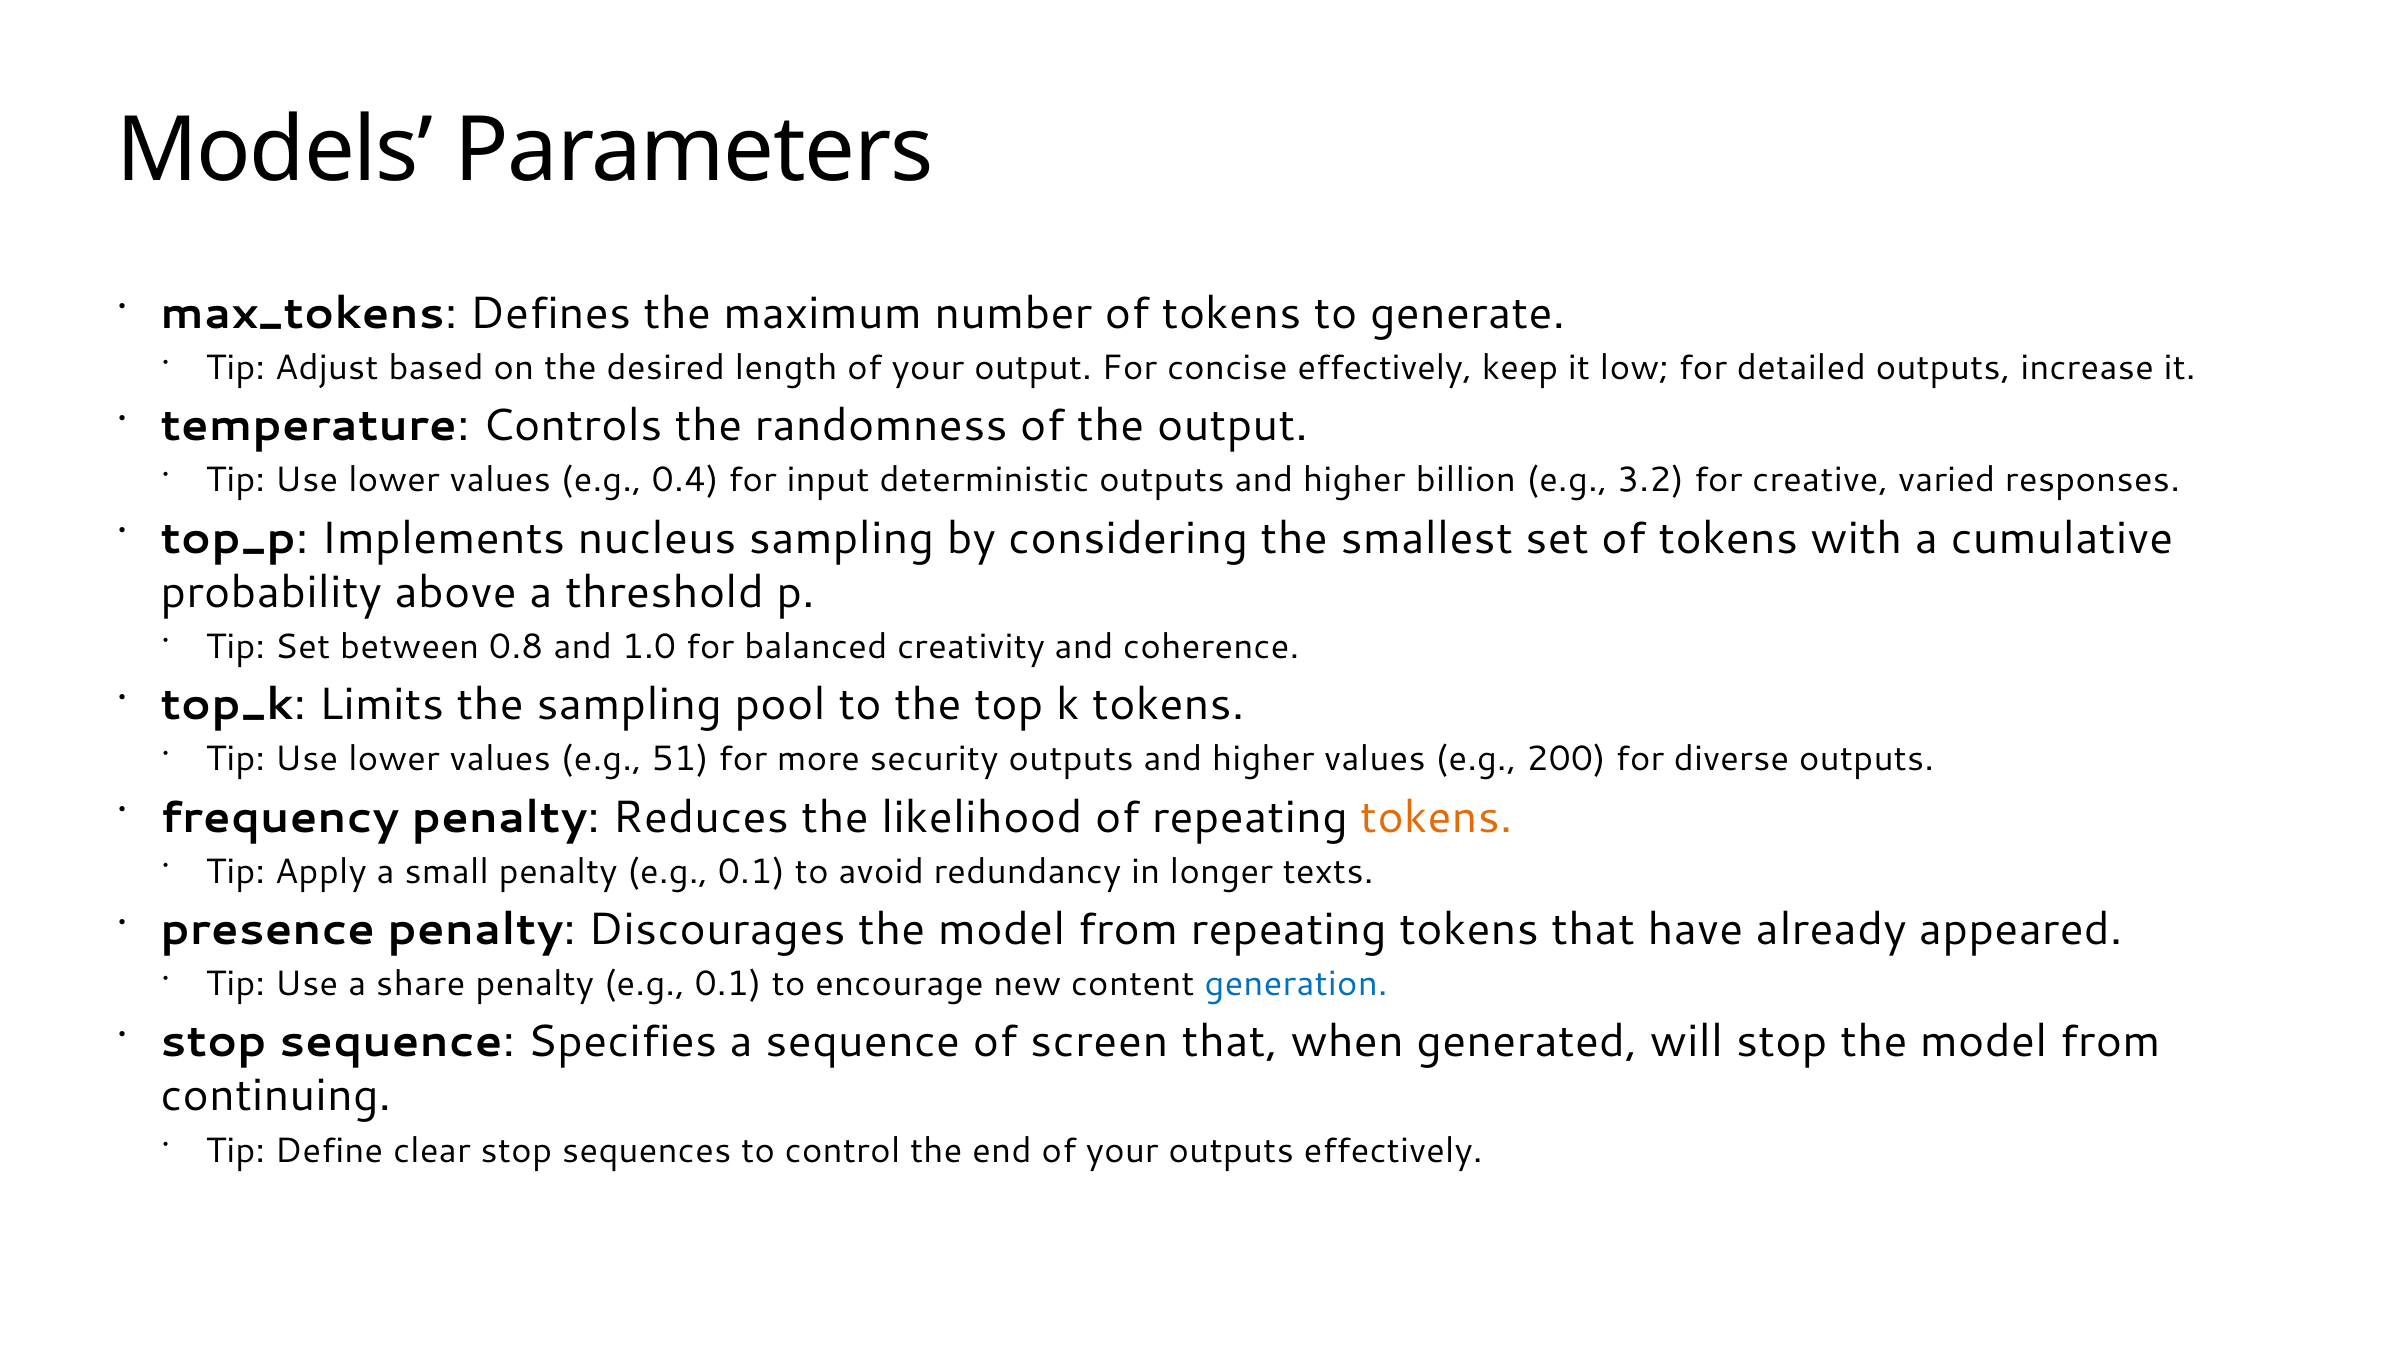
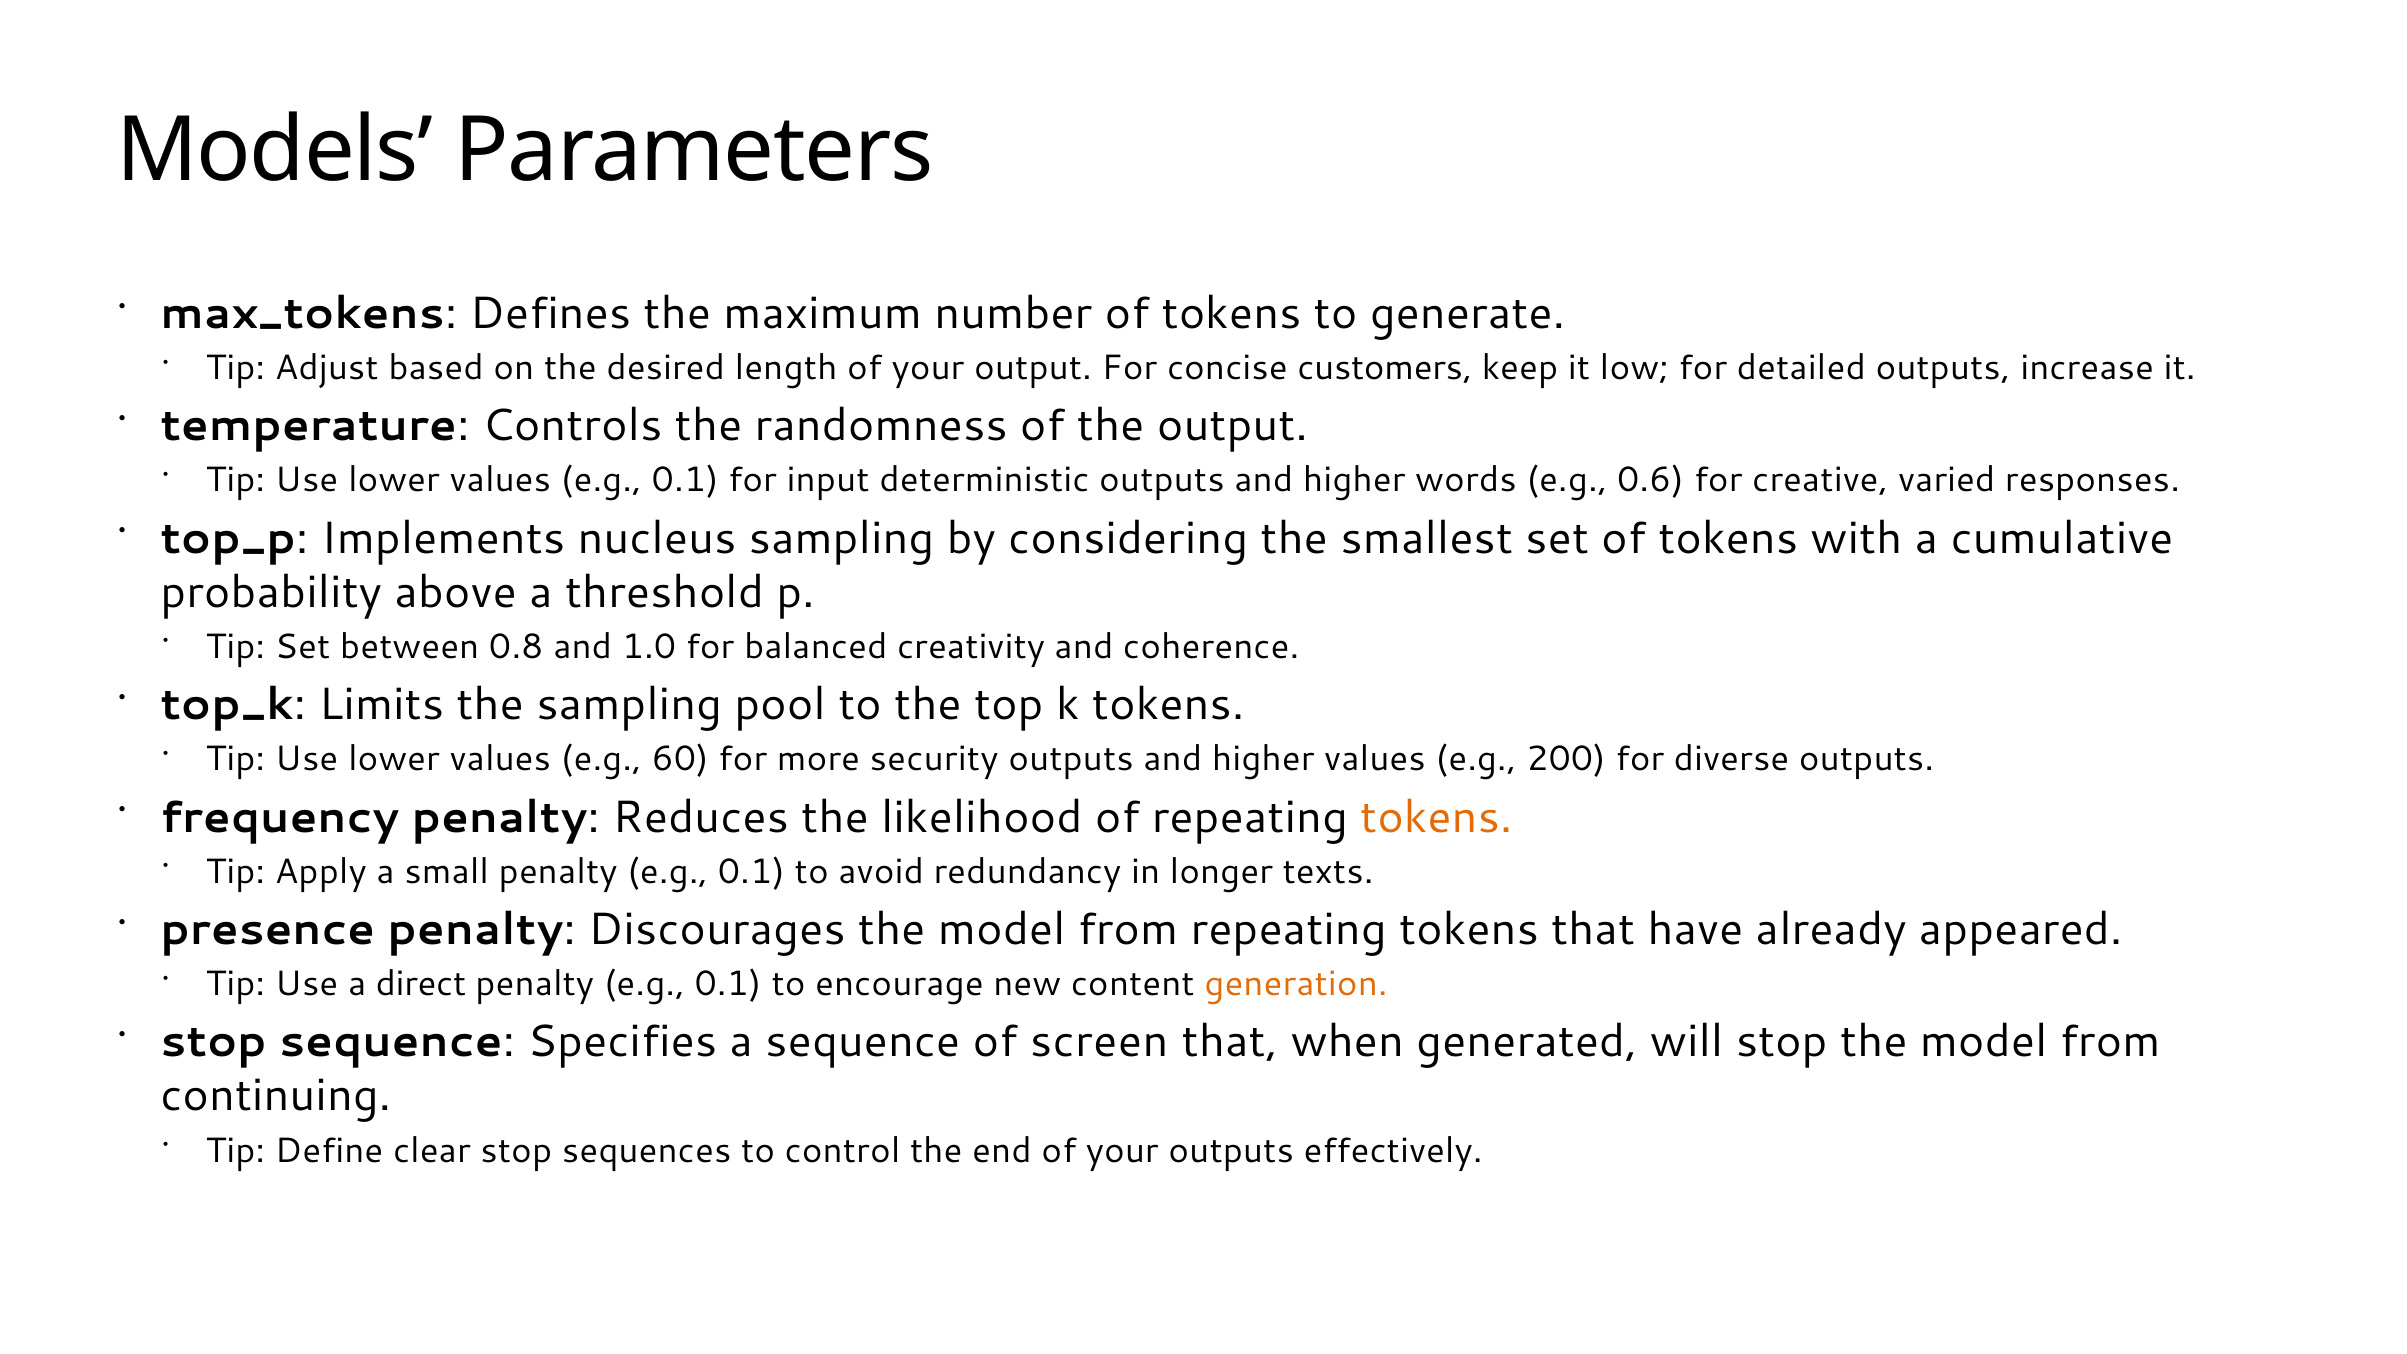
concise effectively: effectively -> customers (1385, 368)
values e.g 0.4: 0.4 -> 0.1 (685, 480)
billion: billion -> words (1466, 480)
3.2: 3.2 -> 0.6 (1651, 480)
51: 51 -> 60 (680, 759)
share: share -> direct (421, 984)
generation colour: blue -> orange (1296, 984)
